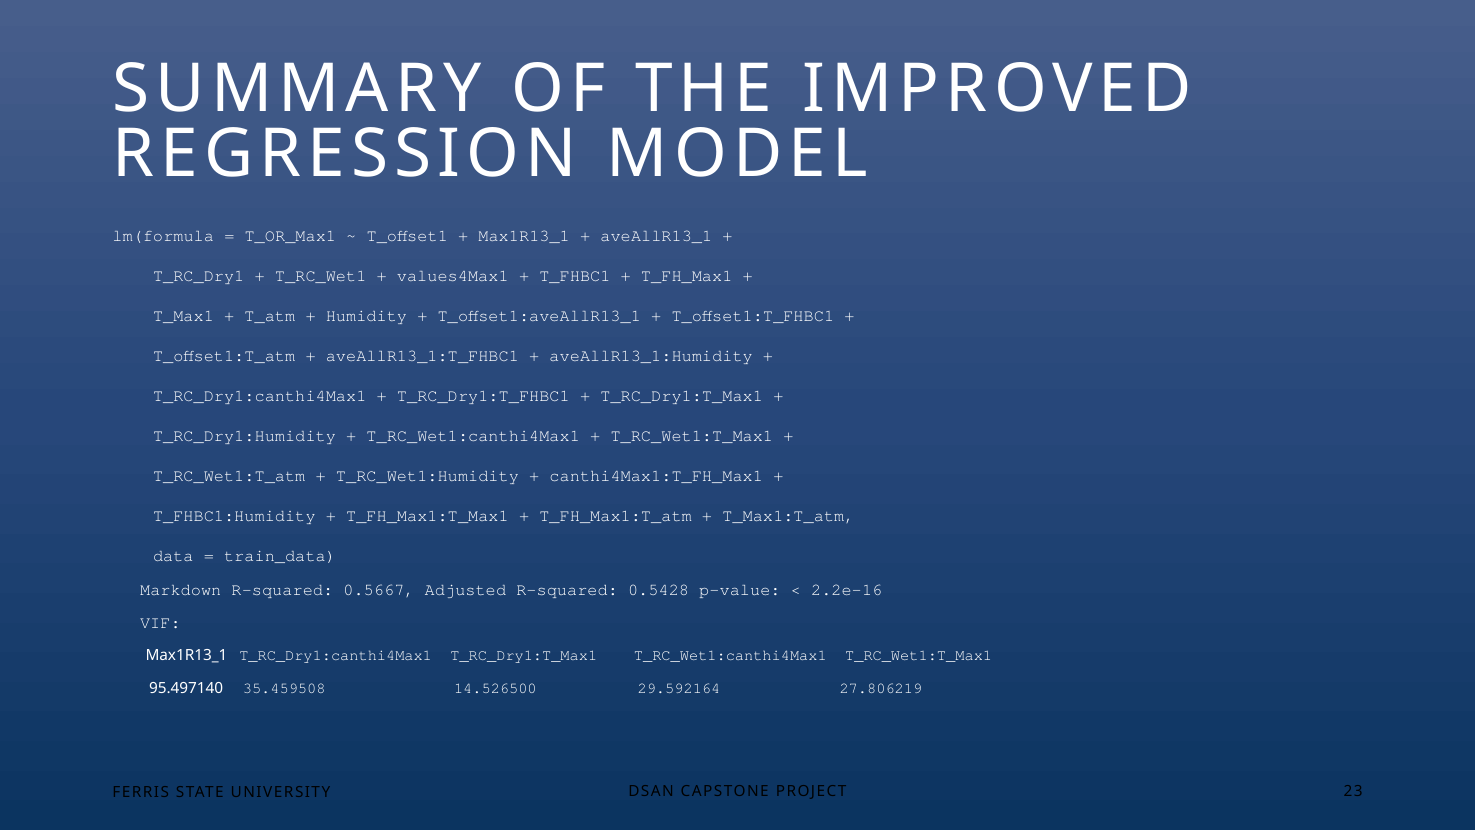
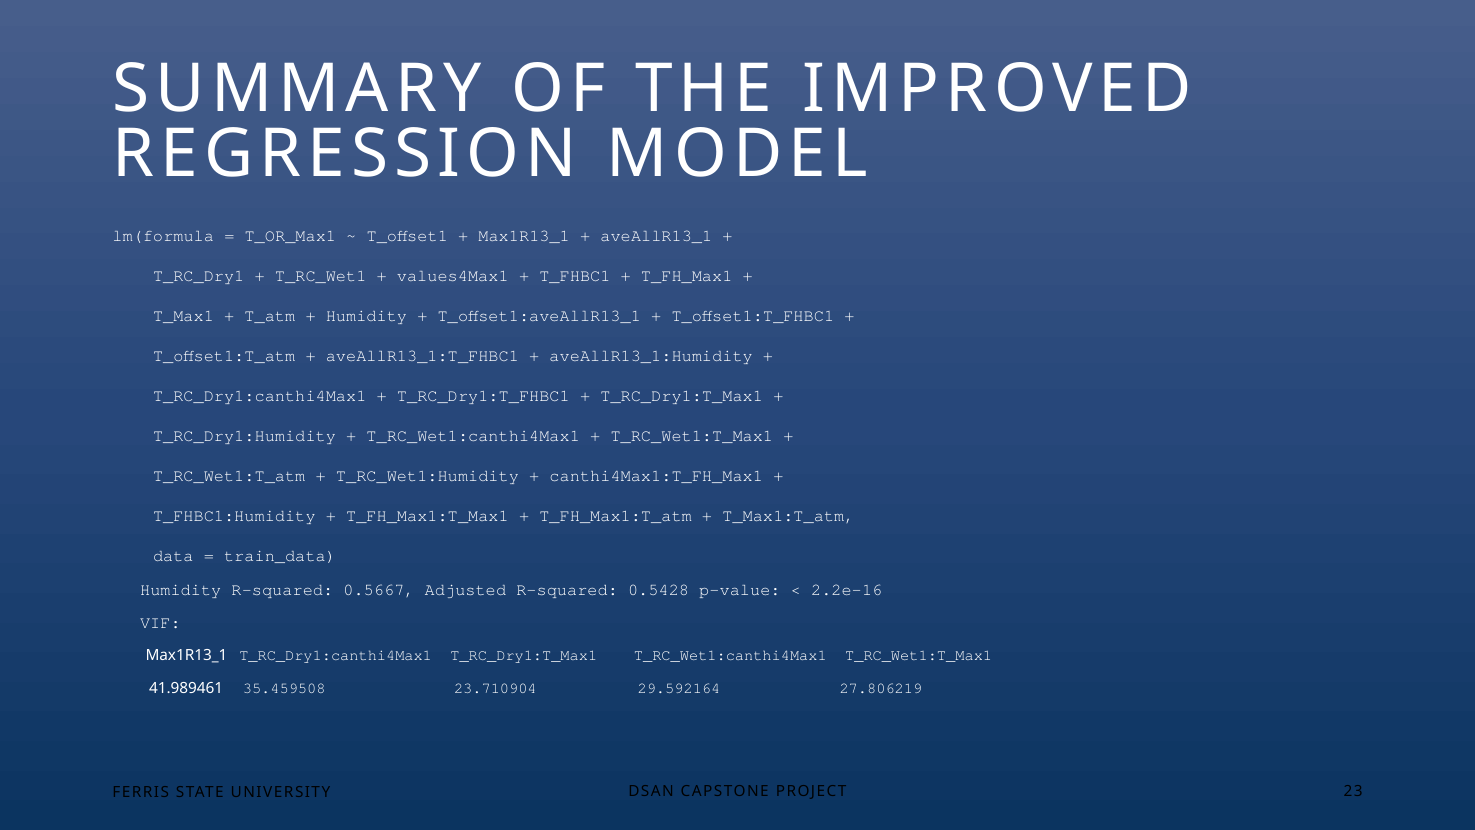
Markdown: Markdown -> Humidity (181, 589)
95.497140: 95.497140 -> 41.989461 (186, 688)
14.526500: 14.526500 -> 23.710904 (495, 688)
